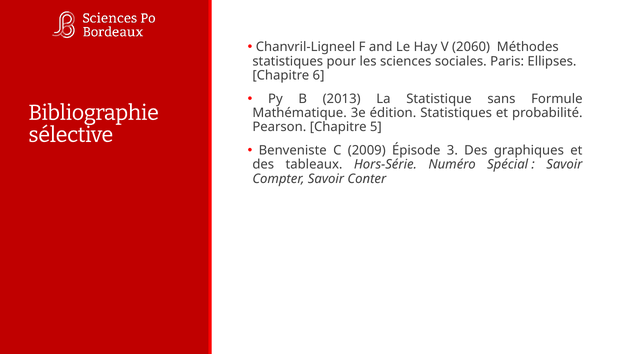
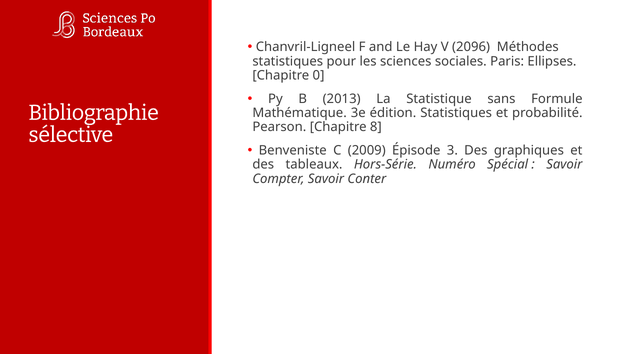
2060: 2060 -> 2096 (471, 47)
6: 6 -> 0 (319, 75)
5: 5 -> 8 (376, 127)
